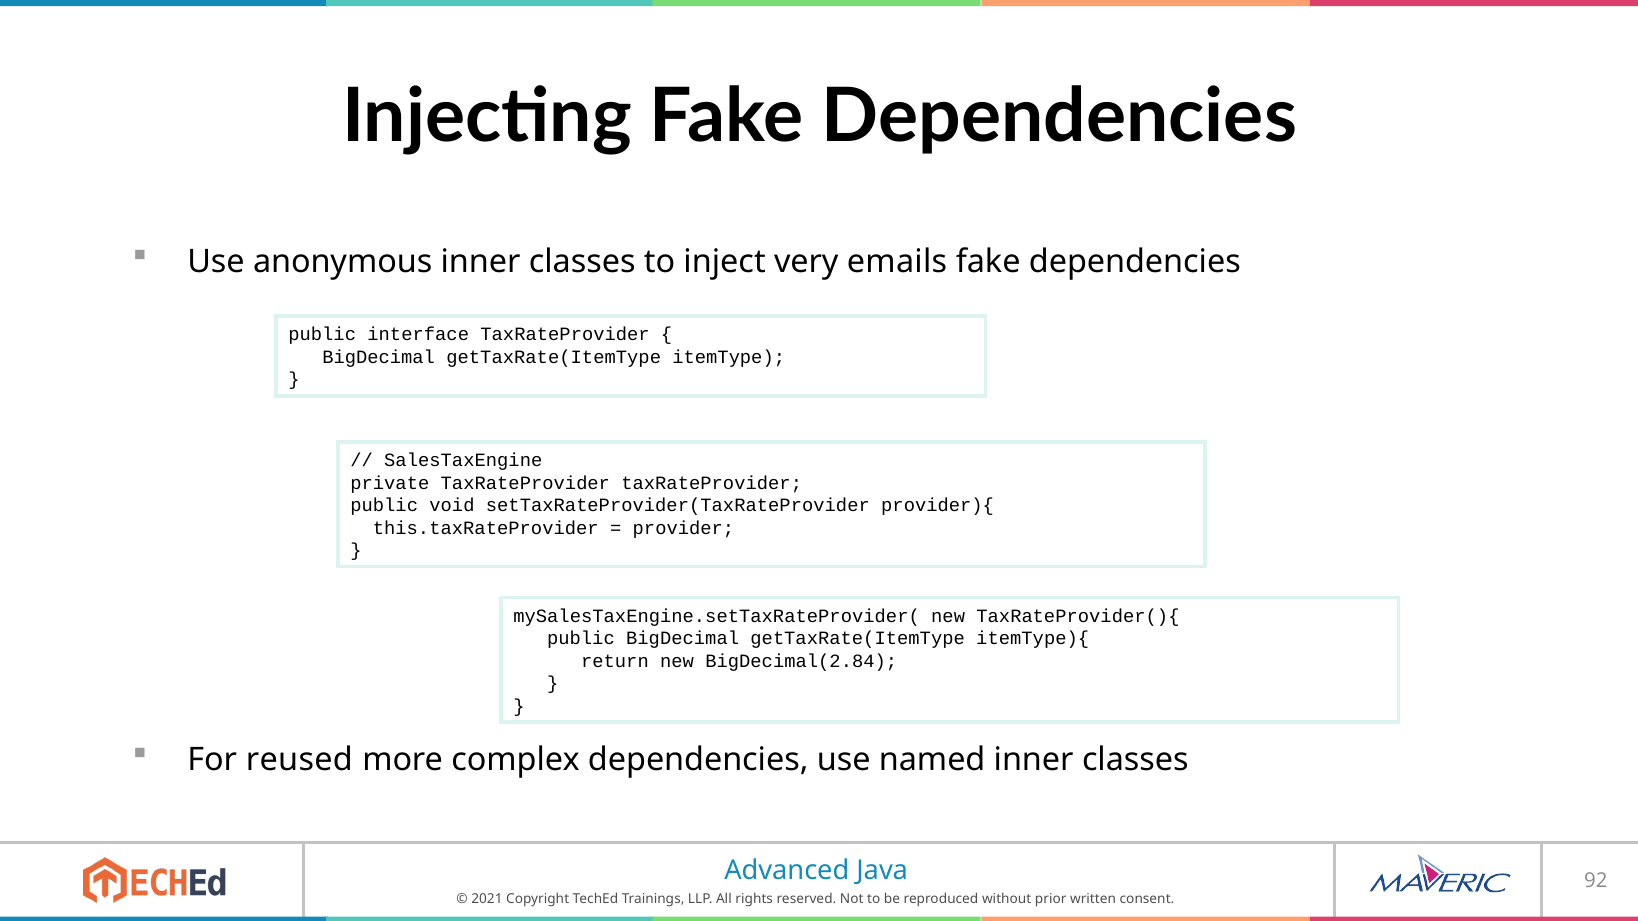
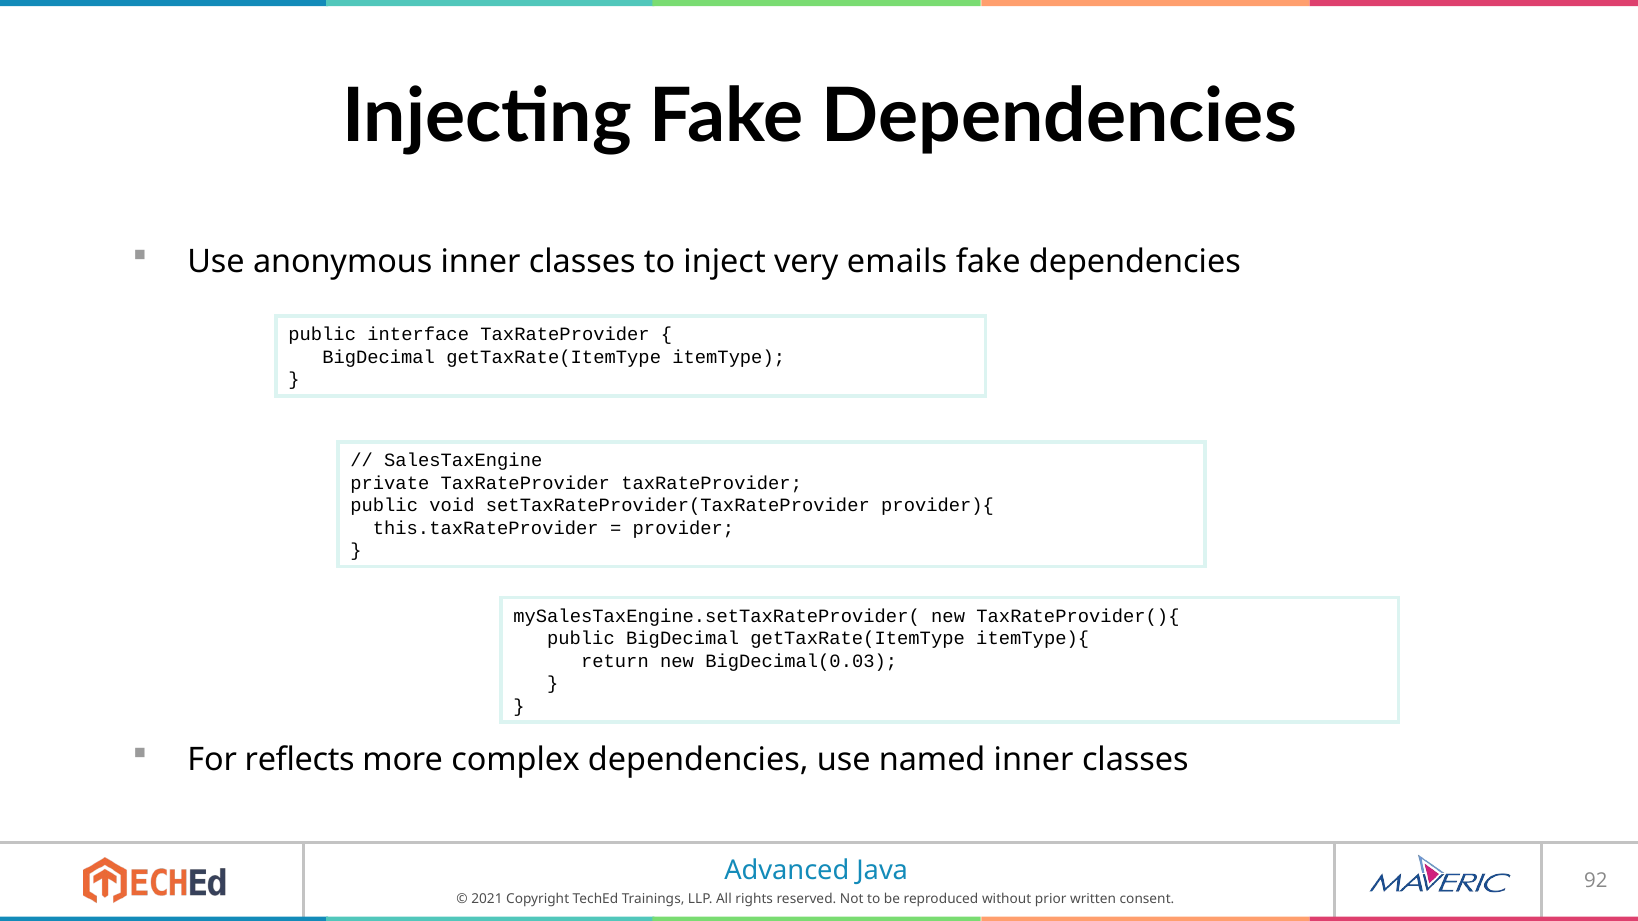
BigDecimal(2.84: BigDecimal(2.84 -> BigDecimal(0.03 (801, 661)
reused: reused -> reflects (300, 760)
